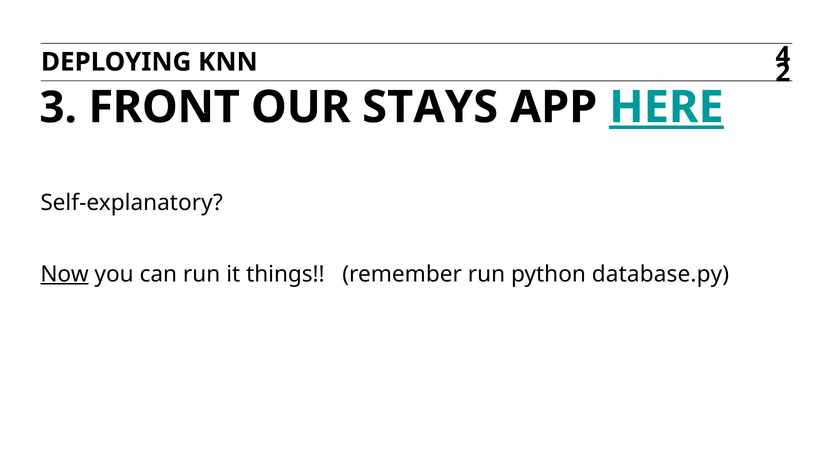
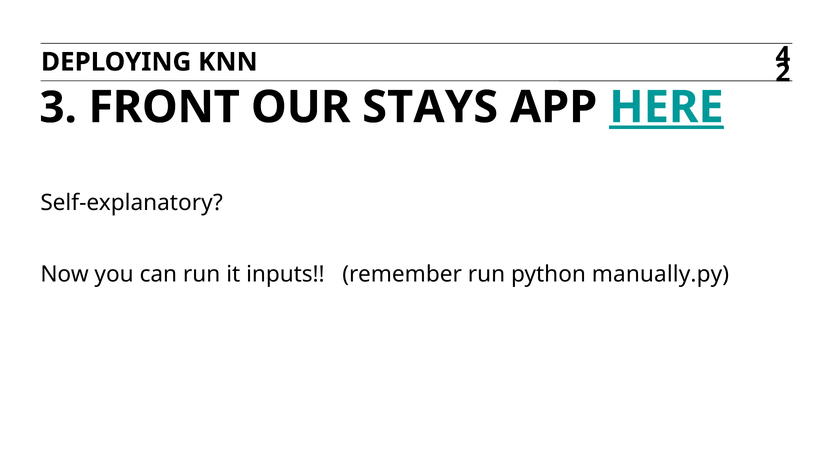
Now underline: present -> none (65, 274)
things: things -> inputs (285, 274)
database.py: database.py -> manually.py (660, 274)
